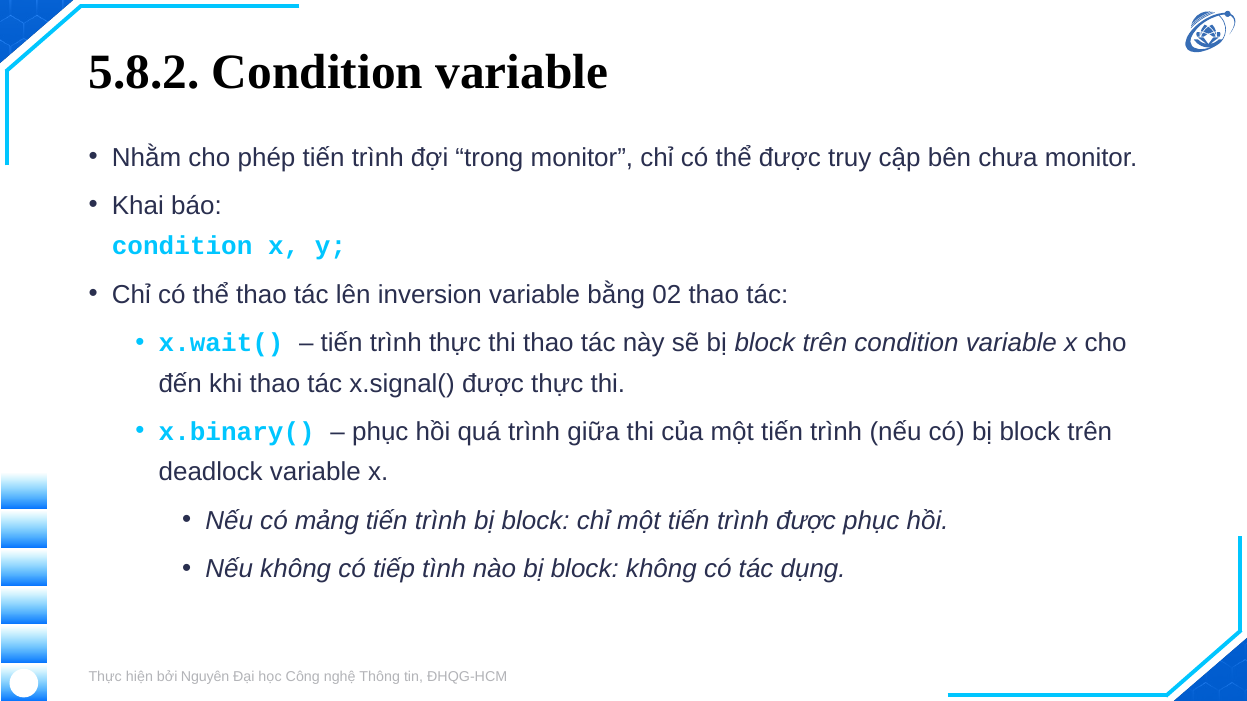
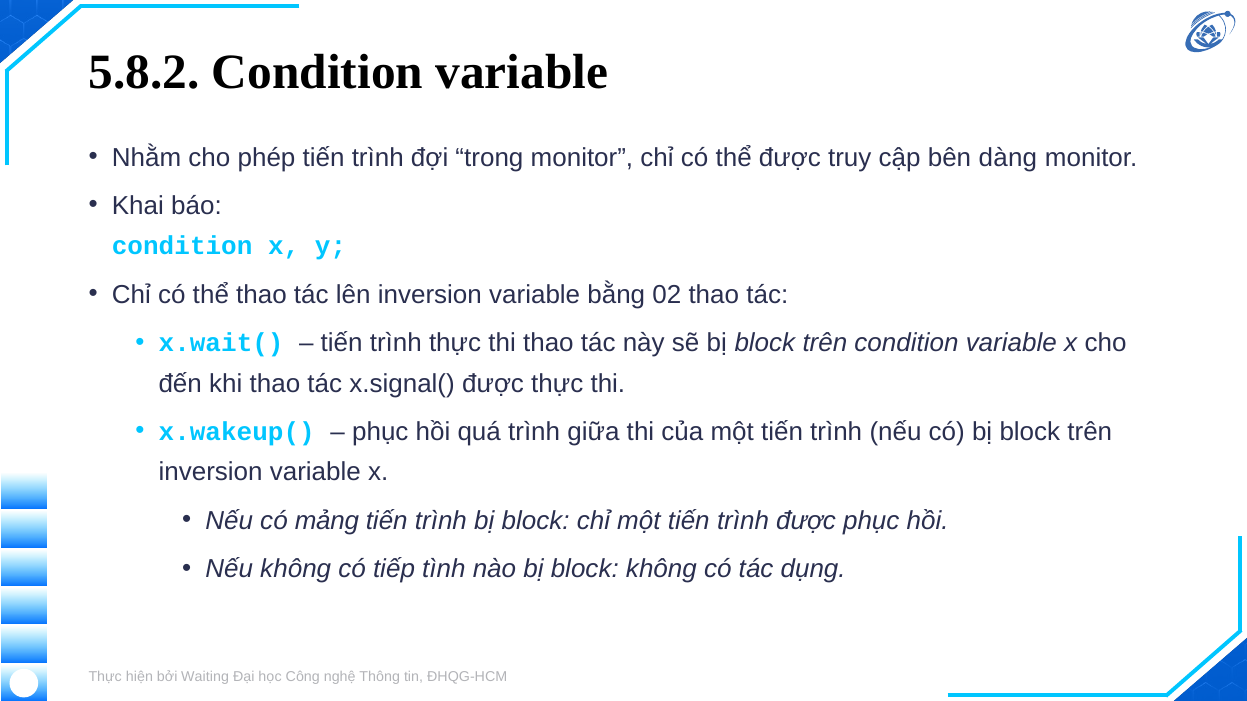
chưa: chưa -> dàng (1008, 158)
x.binary(: x.binary( -> x.wakeup( (237, 432)
deadlock: deadlock -> inversion (211, 473)
Nguyên: Nguyên -> Waiting (205, 677)
